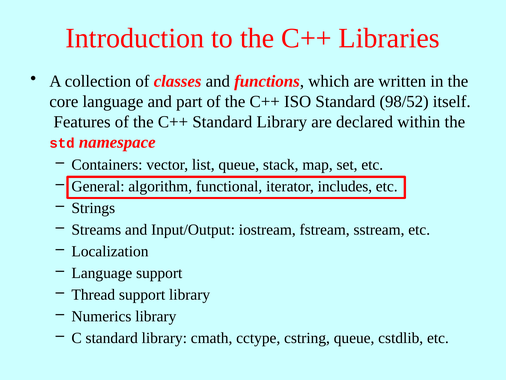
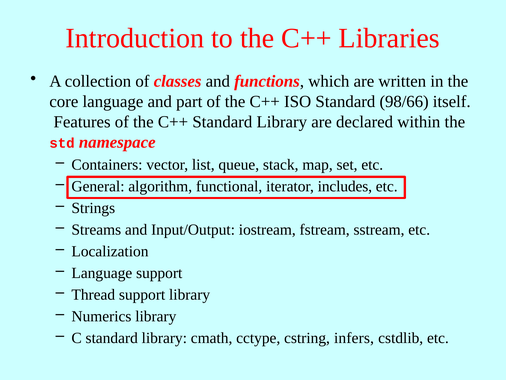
98/52: 98/52 -> 98/66 (404, 102)
cstring queue: queue -> infers (354, 337)
